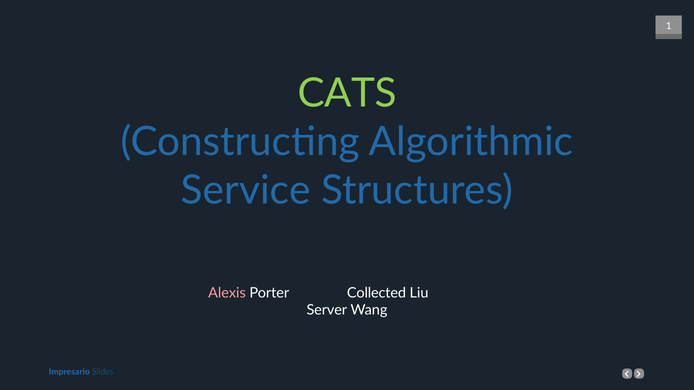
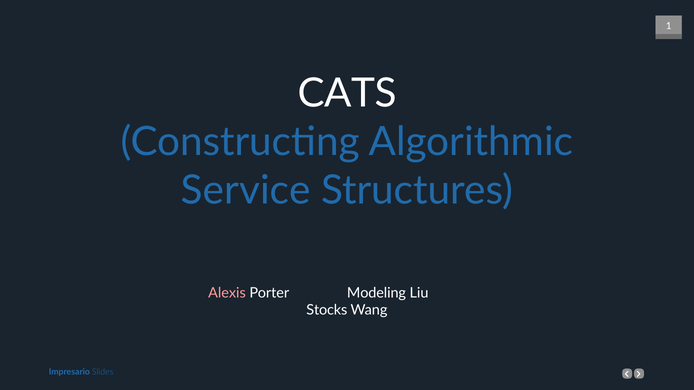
CATS colour: light green -> white (347, 94)
Collected: Collected -> Modeling (376, 293)
Server: Server -> Stocks (327, 311)
